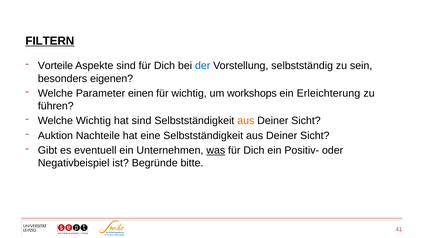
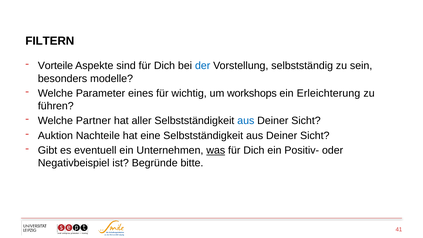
FILTERN underline: present -> none (50, 41)
eigenen: eigenen -> modelle (112, 78)
einen: einen -> eines (141, 93)
Welche Wichtig: Wichtig -> Partner (93, 121)
hat sind: sind -> aller (142, 121)
aus colour: orange -> blue (246, 121)
